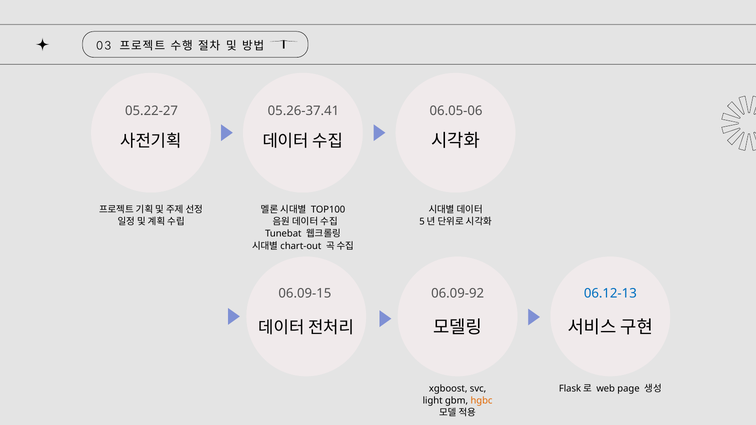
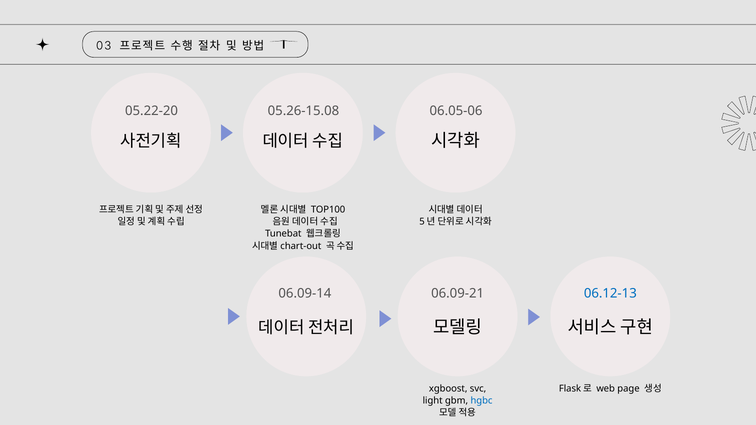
05.22-27: 05.22-27 -> 05.22-20 (152, 111)
05.26-37.41: 05.26-37.41 -> 05.26-15.08 (303, 111)
06.09-15: 06.09-15 -> 06.09-14 (305, 294)
06.09-92: 06.09-92 -> 06.09-21 (458, 294)
hgbc colour: orange -> blue (481, 401)
